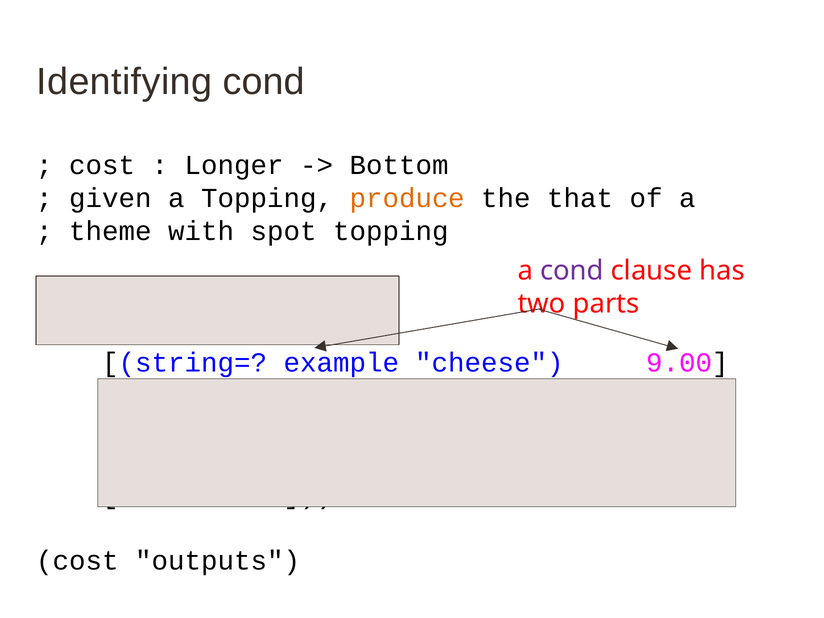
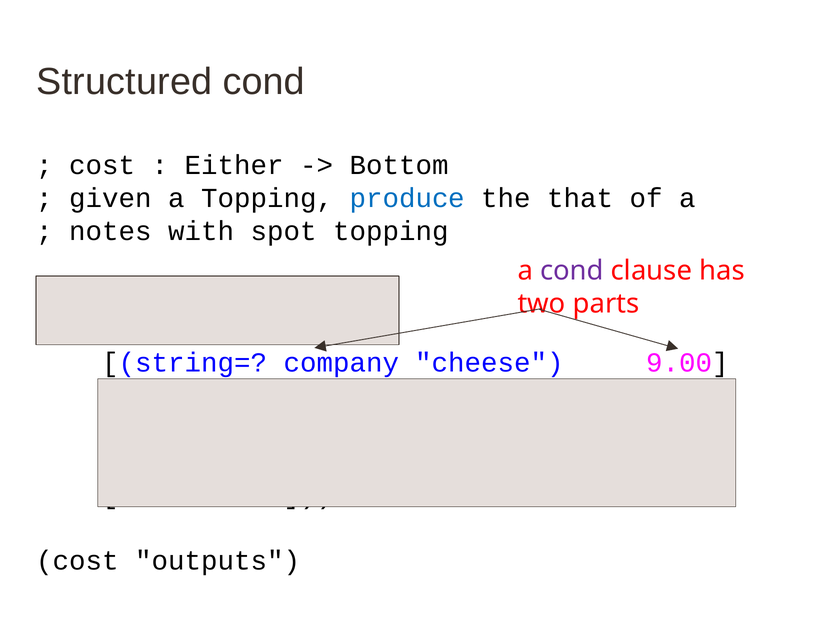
Identifying: Identifying -> Structured (124, 82)
Longer: Longer -> Either (234, 165)
produce colour: orange -> blue (407, 198)
theme: theme -> notes (111, 231)
example: example -> company (341, 363)
